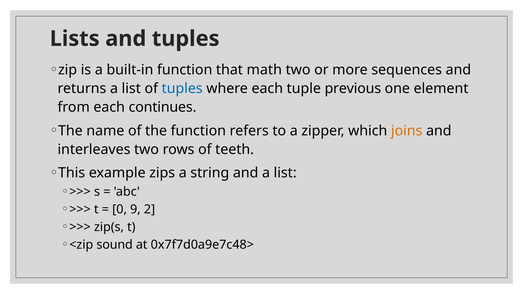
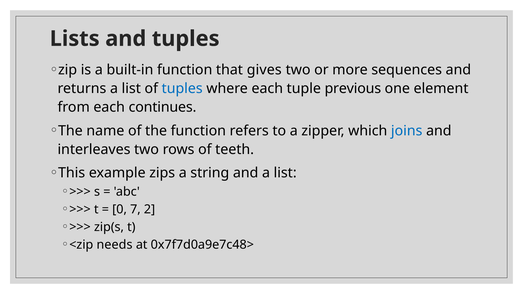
math: math -> gives (264, 70)
joins colour: orange -> blue (407, 131)
9: 9 -> 7 (135, 209)
sound: sound -> needs (115, 245)
